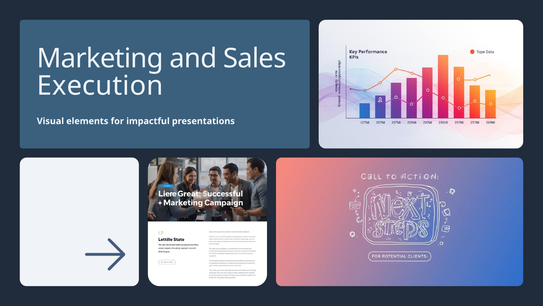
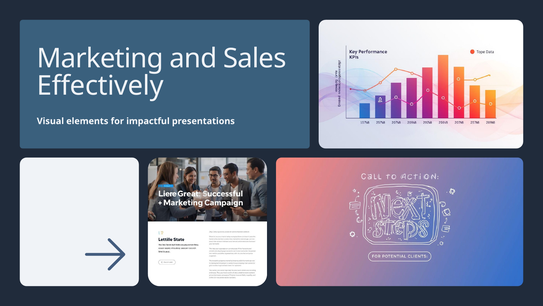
Execution: Execution -> Effectively (100, 86)
